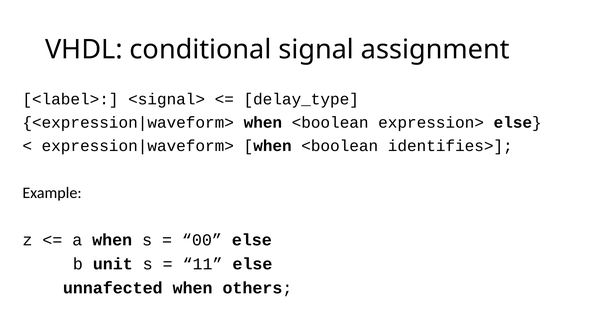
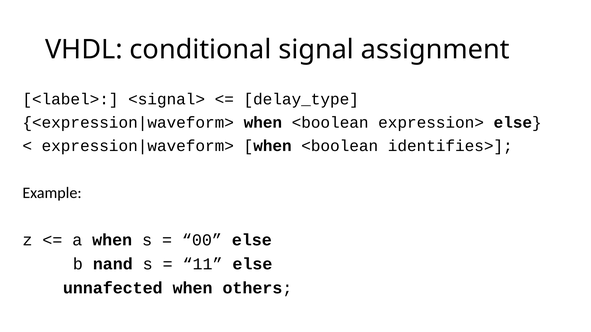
unit: unit -> nand (113, 264)
